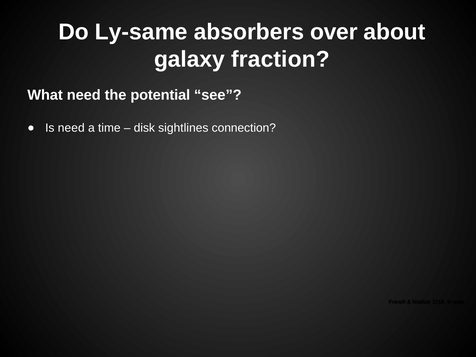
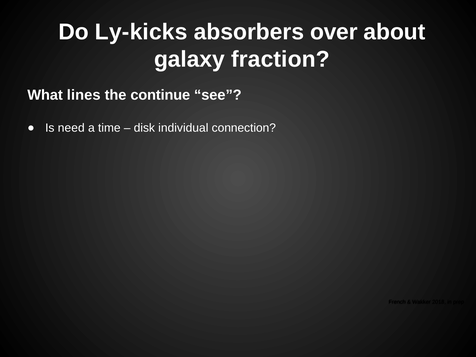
Ly-same: Ly-same -> Ly-kicks (141, 32)
What need: need -> lines (84, 95)
potential: potential -> continue (160, 95)
sightlines: sightlines -> individual (183, 128)
